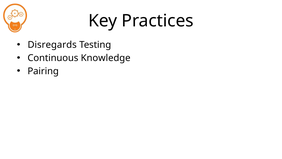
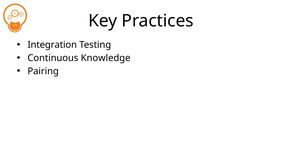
Disregards: Disregards -> Integration (52, 45)
